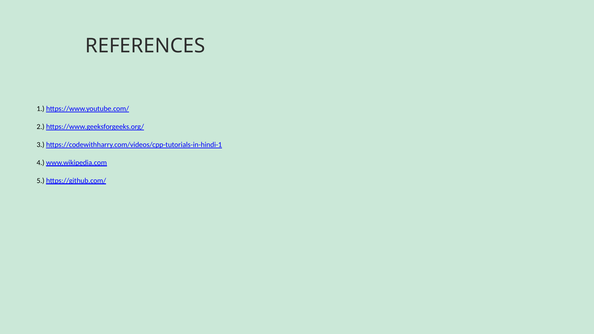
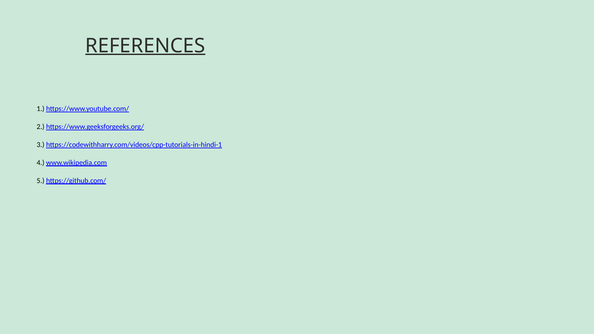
REFERENCES underline: none -> present (145, 46)
